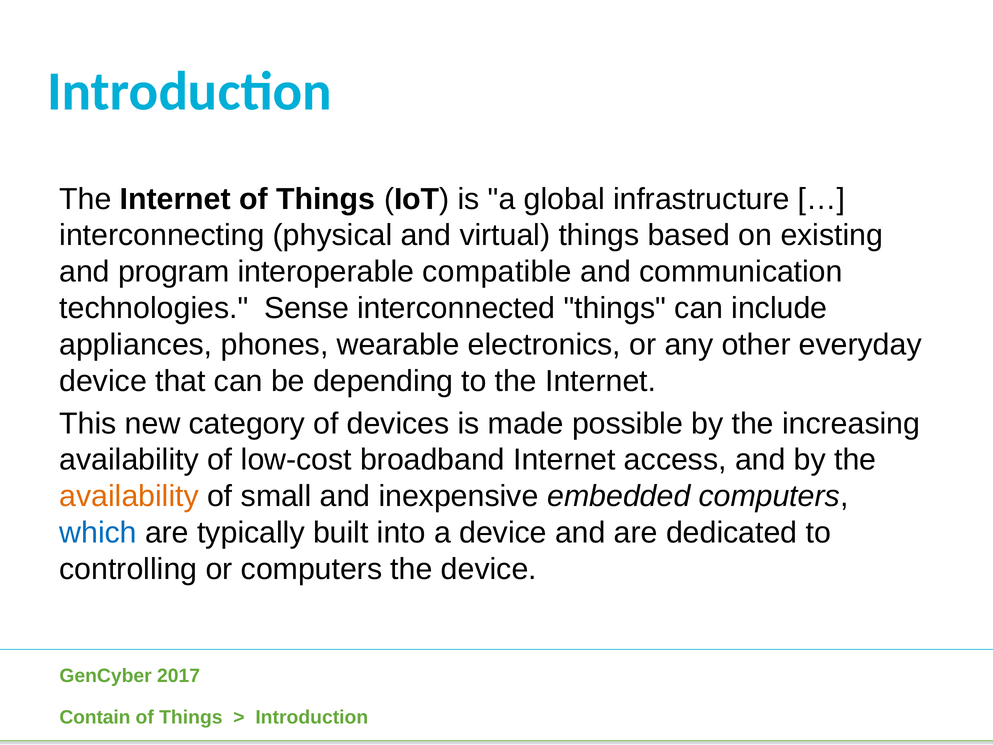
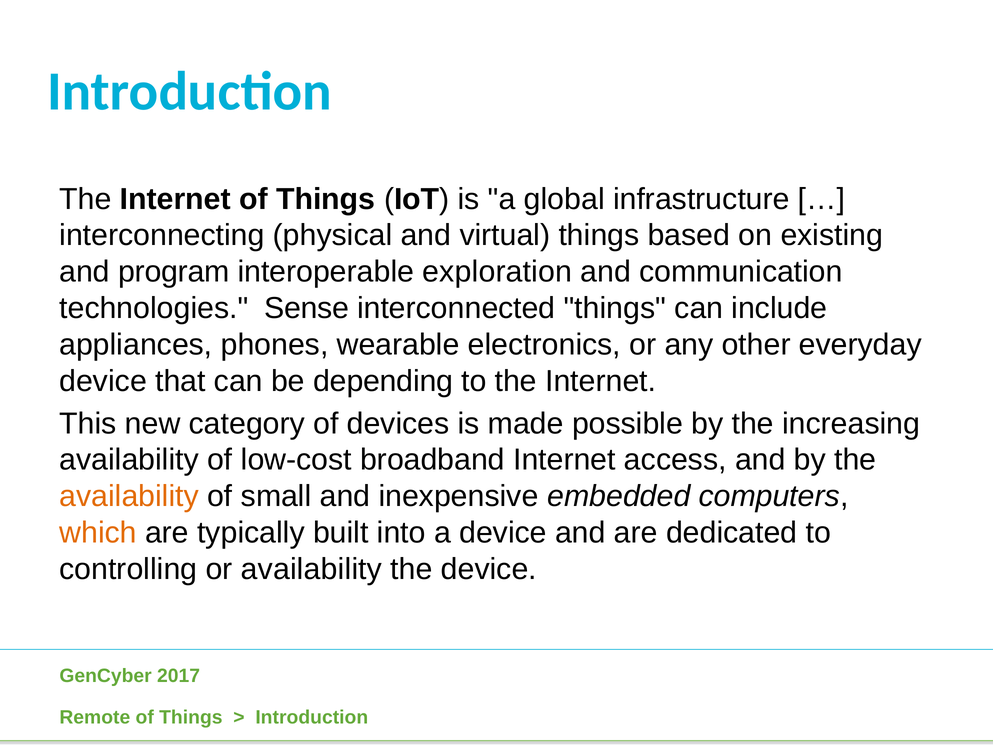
compatible: compatible -> exploration (497, 272)
which colour: blue -> orange (98, 533)
or computers: computers -> availability (311, 569)
Contain: Contain -> Remote (95, 717)
